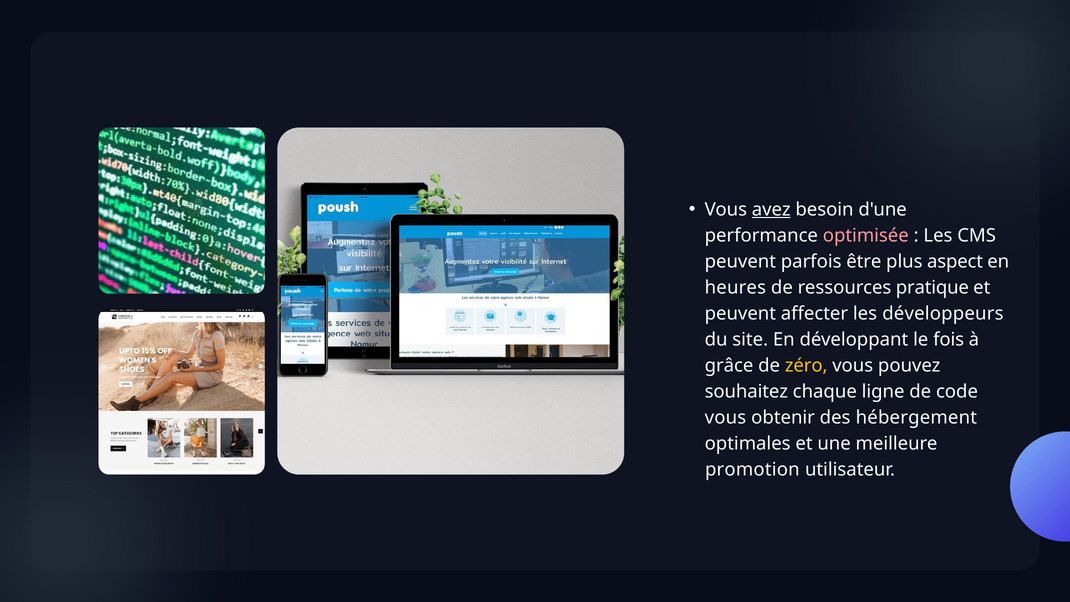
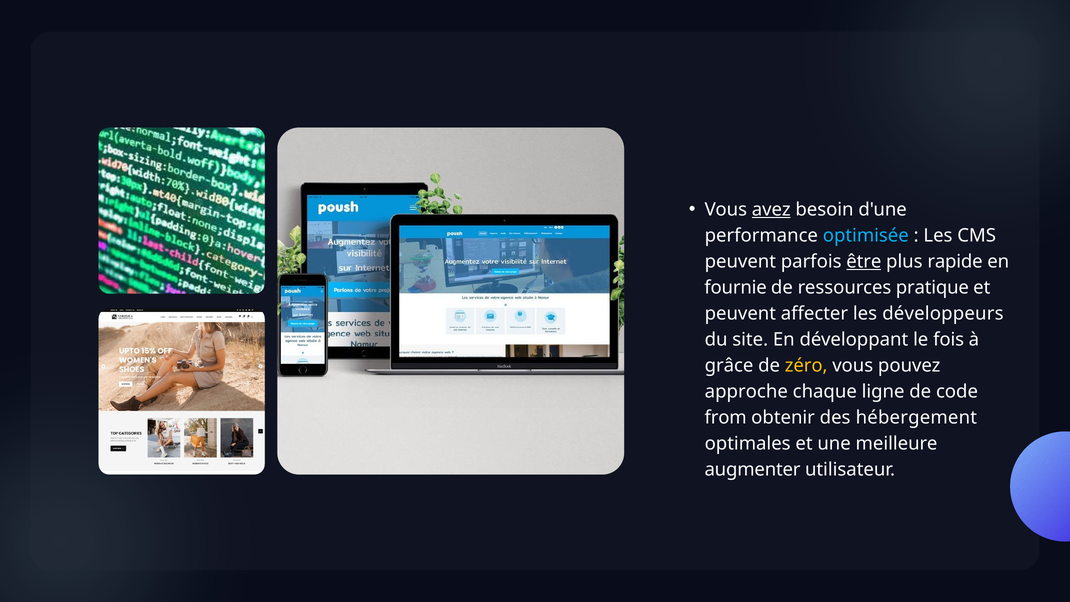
optimisée colour: pink -> light blue (866, 236)
être underline: none -> present (864, 262)
aspect: aspect -> rapide (955, 262)
heures: heures -> fournie (736, 288)
souhaitez: souhaitez -> approche (746, 392)
vous: vous -> from (726, 418)
promotion: promotion -> augmenter (753, 470)
